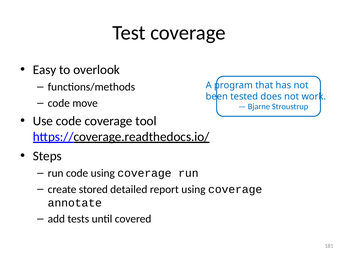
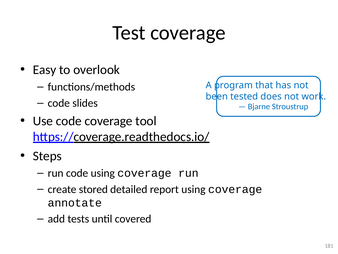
move: move -> slides (85, 103)
